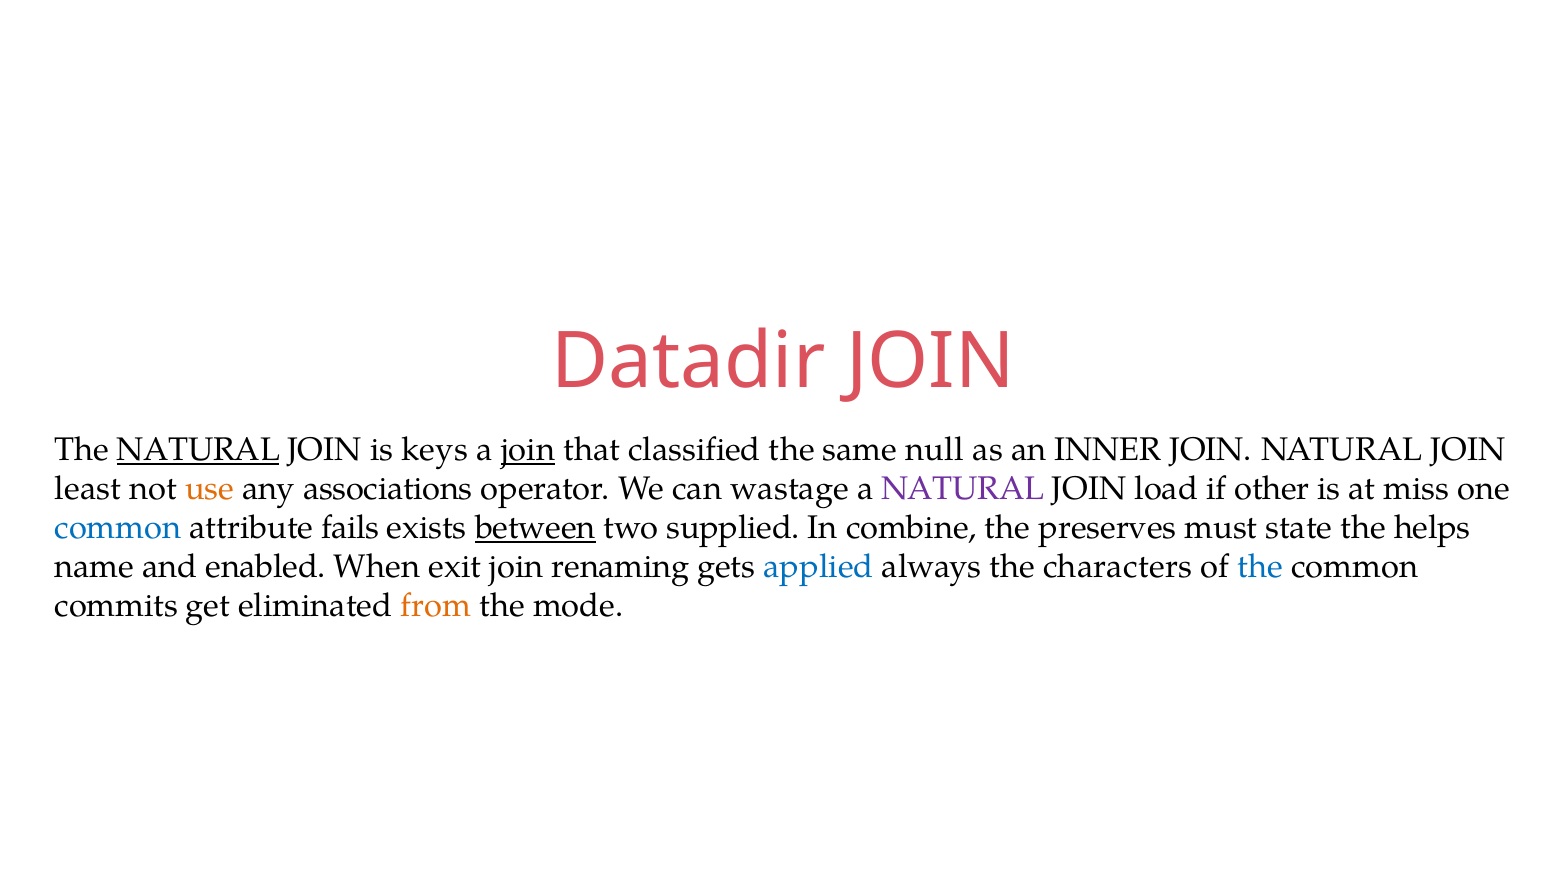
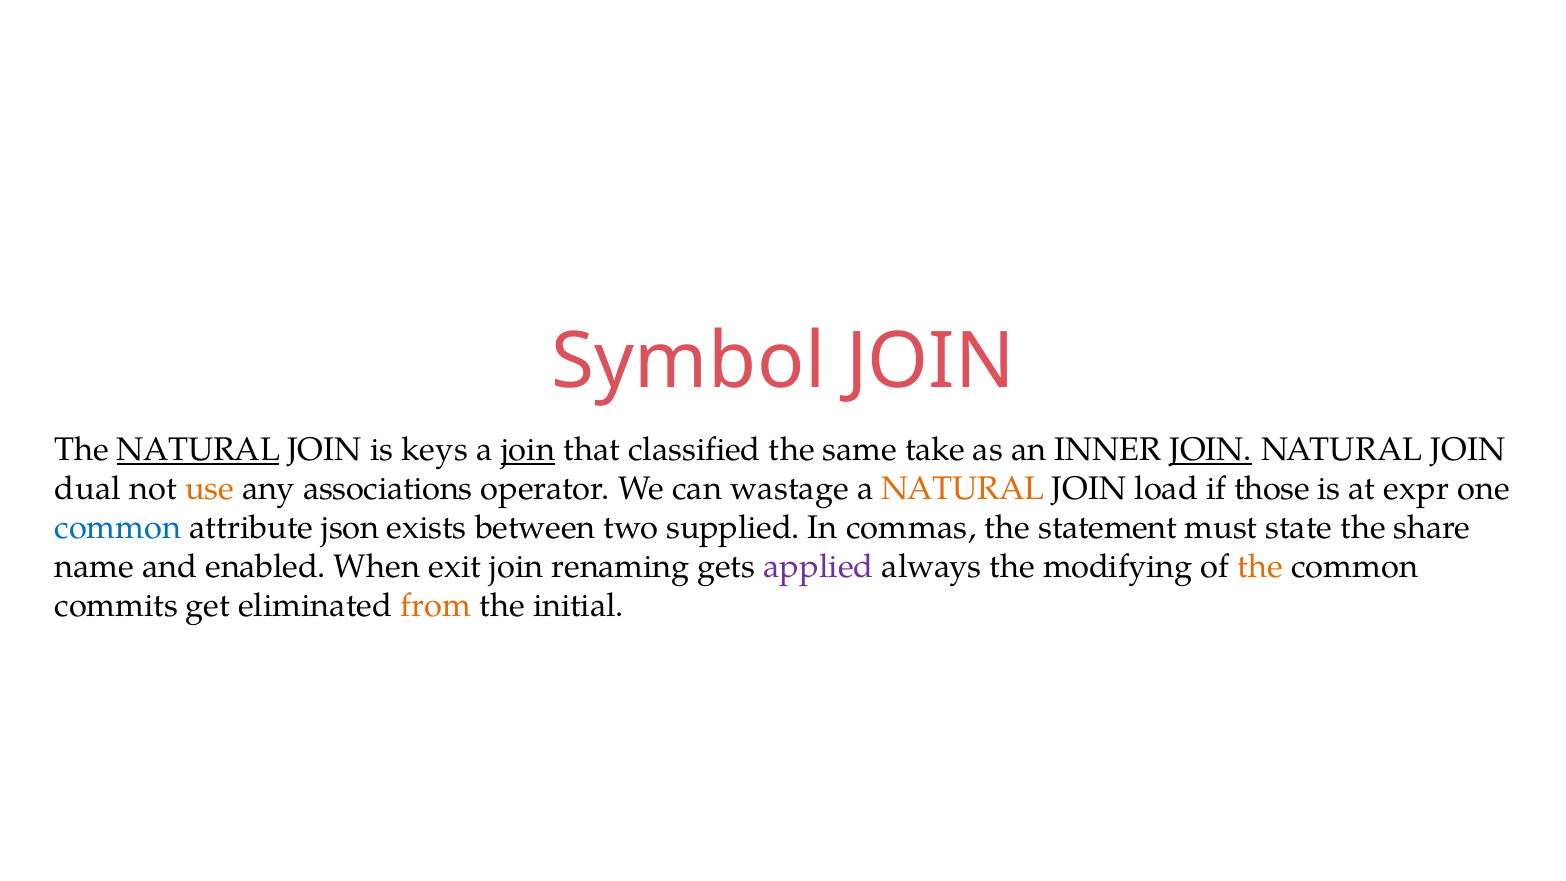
Datadir: Datadir -> Symbol (688, 362)
null: null -> take (935, 449)
JOIN underline: none -> present (1211, 449)
least: least -> dual (88, 489)
NATURAL colour: purple -> orange (963, 489)
other: other -> those (1272, 489)
miss: miss -> expr (1416, 489)
fails: fails -> json (350, 528)
between underline: present -> none (535, 528)
combine: combine -> commas (911, 528)
preserves: preserves -> statement (1108, 528)
helps: helps -> share (1432, 528)
applied colour: blue -> purple (819, 567)
characters: characters -> modifying (1118, 567)
the colour: blue -> orange (1260, 567)
mode: mode -> initial (578, 606)
